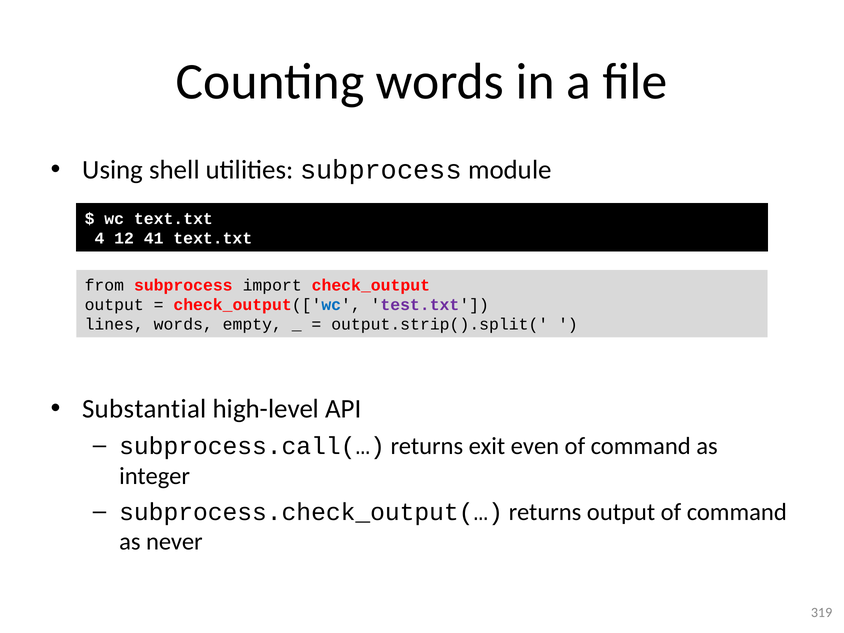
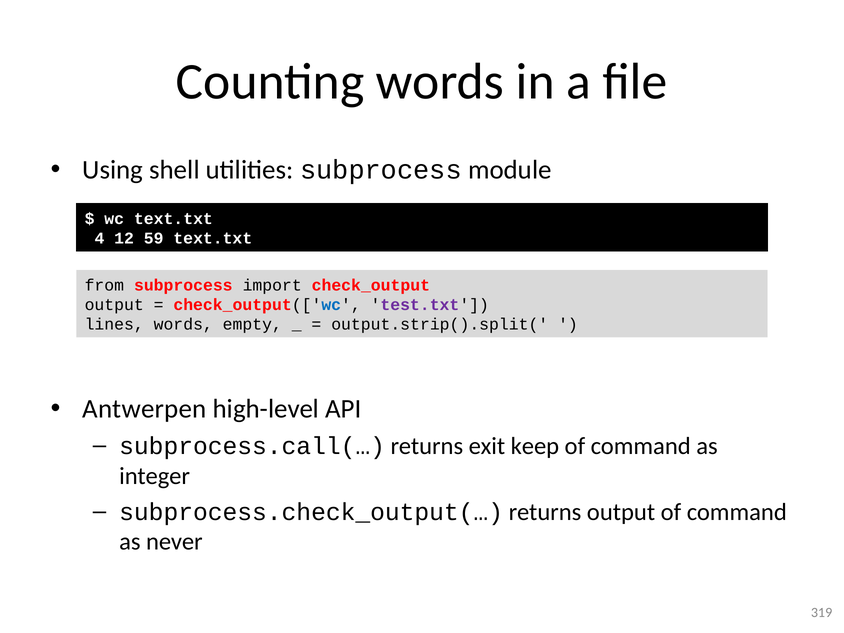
41: 41 -> 59 (154, 238)
Substantial: Substantial -> Antwerpen (144, 409)
even: even -> keep (535, 446)
